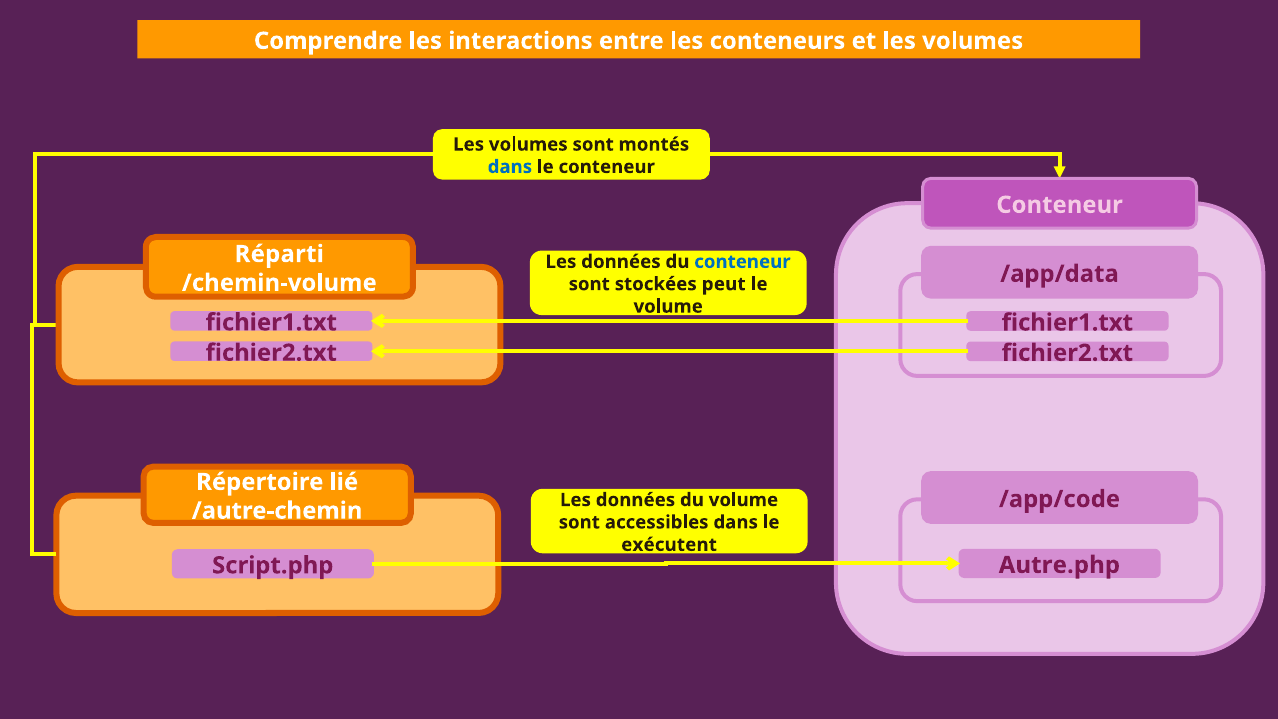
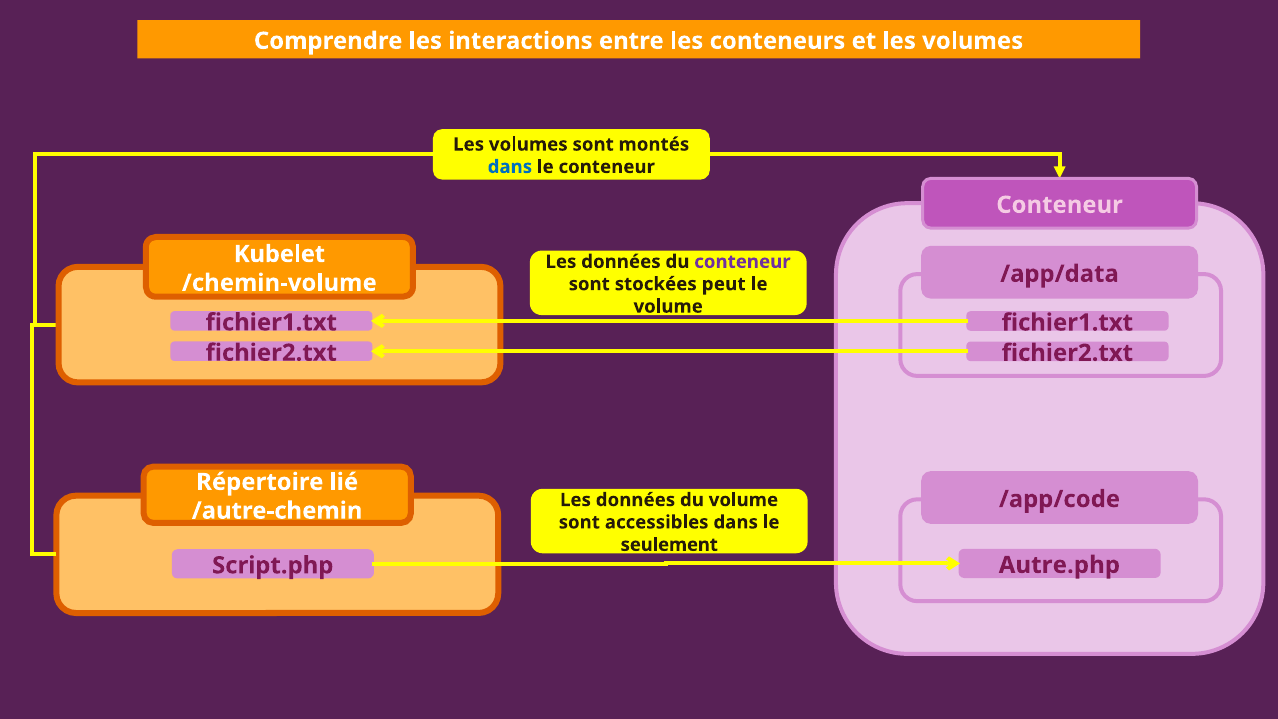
Réparti: Réparti -> Kubelet (279, 254)
conteneur colour: blue -> purple (742, 262)
exécutent: exécutent -> seulement (669, 545)
